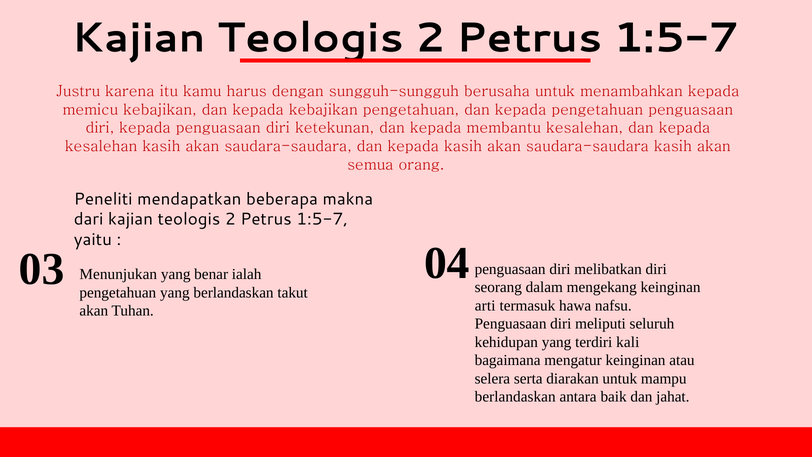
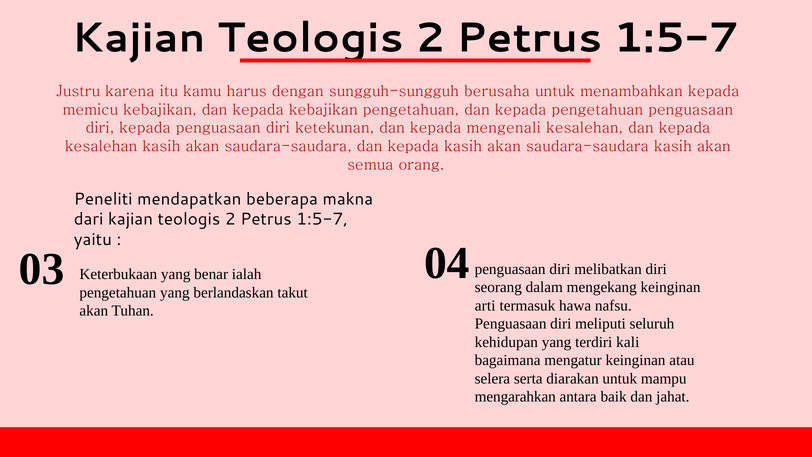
membantu: membantu -> mengenali (504, 128)
Menunjukan: Menunjukan -> Keterbukaan (118, 274)
berlandaskan: berlandaskan -> mengarahkan (515, 397)
